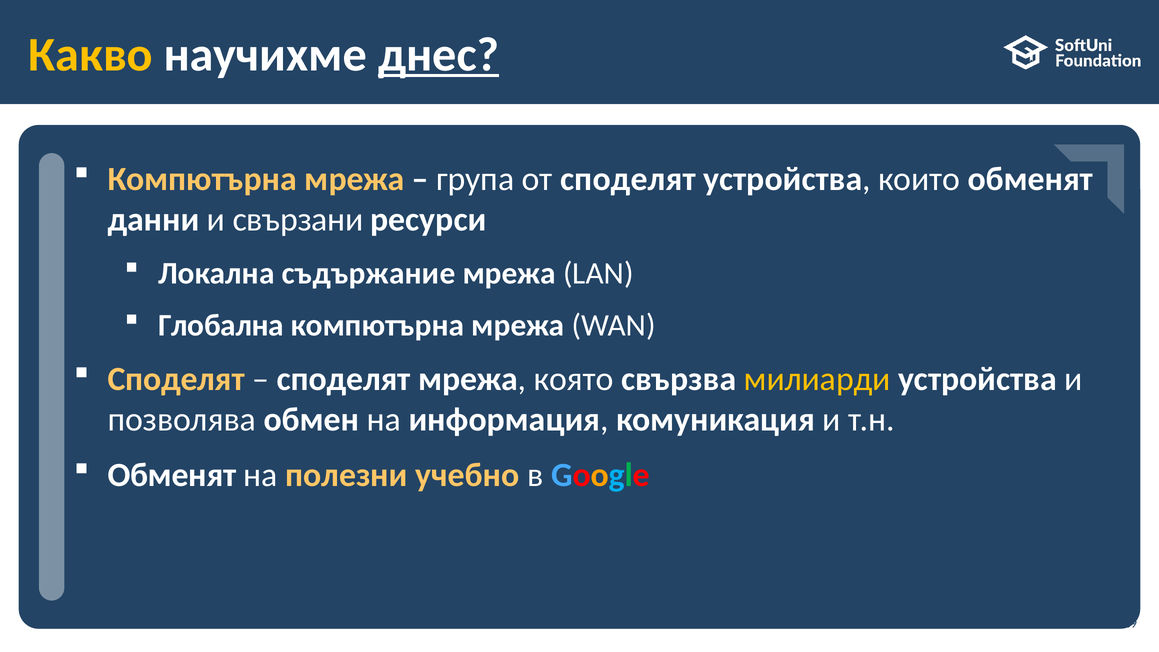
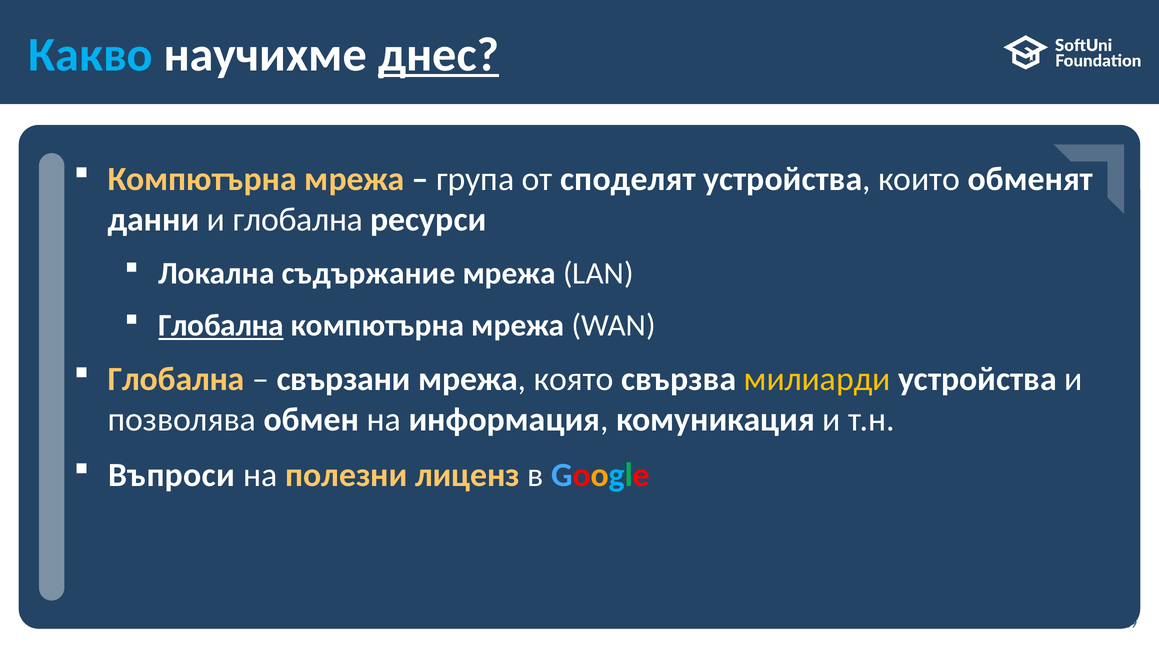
Какво colour: yellow -> light blue (91, 55)
и свързани: свързани -> глобална (298, 220)
Глобална underline: none -> present (221, 325)
Споделят: Споделят -> Глобална (176, 379)
споделят: споделят -> свързани (344, 379)
Обменят: Обменят -> Въпроси (172, 475)
учебно: учебно -> лиценз (467, 475)
